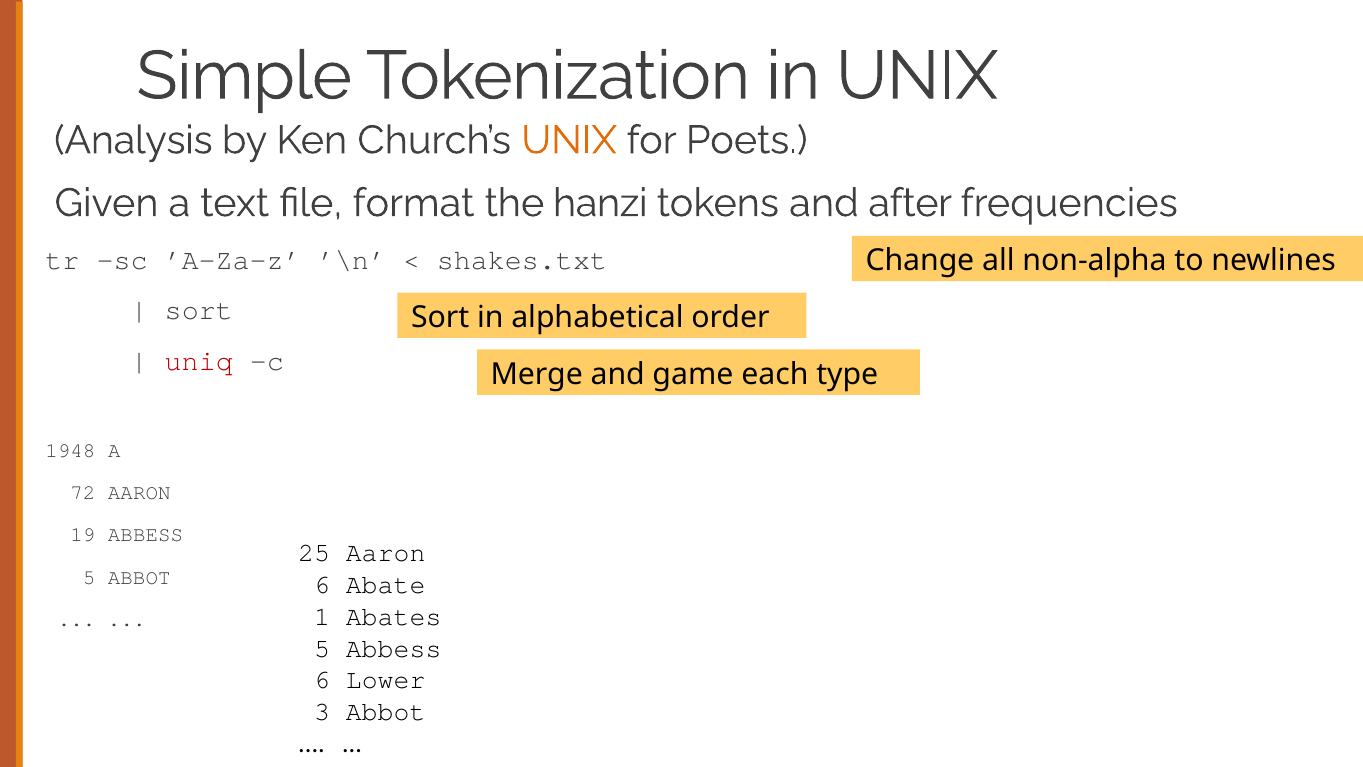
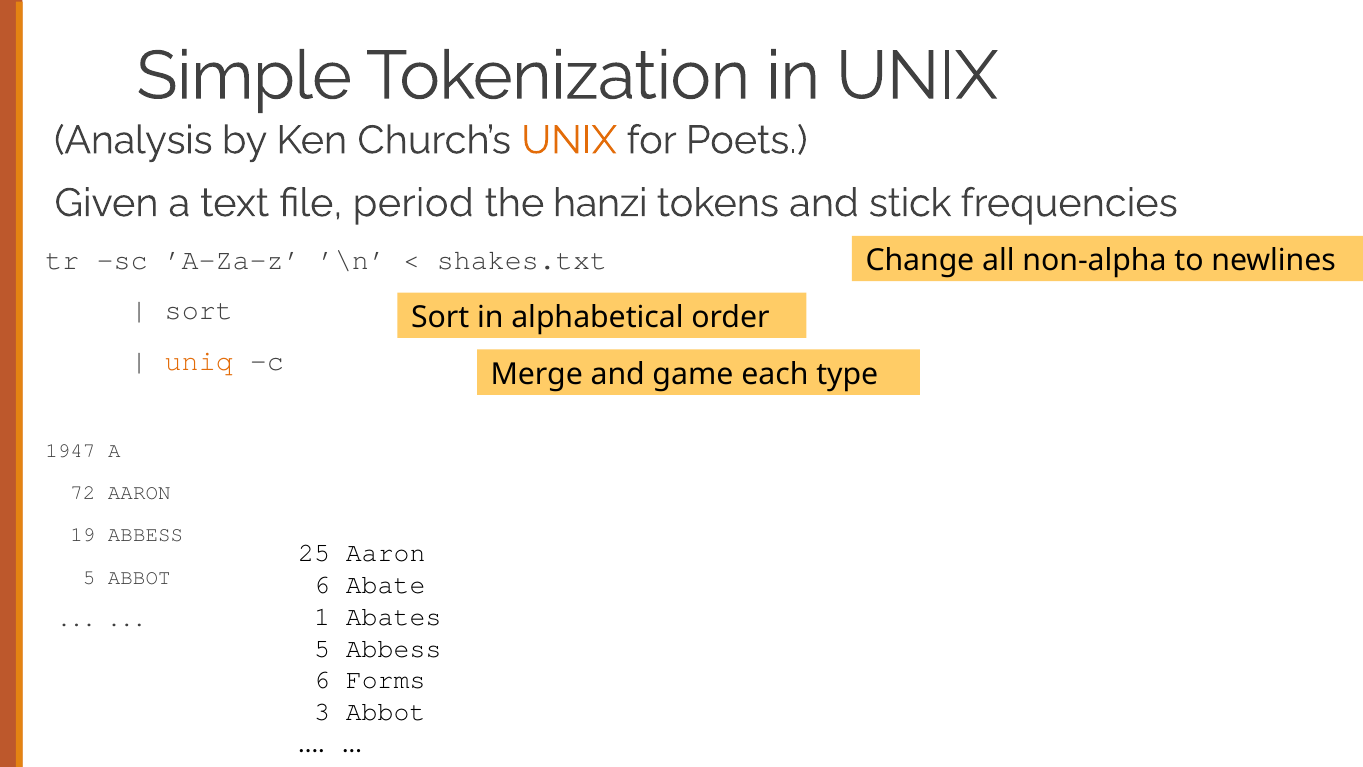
format: format -> period (413, 203)
after: after -> stick (910, 203)
uniq colour: red -> orange (199, 361)
1948: 1948 -> 1947 (70, 450)
Lower: Lower -> Forms (386, 680)
